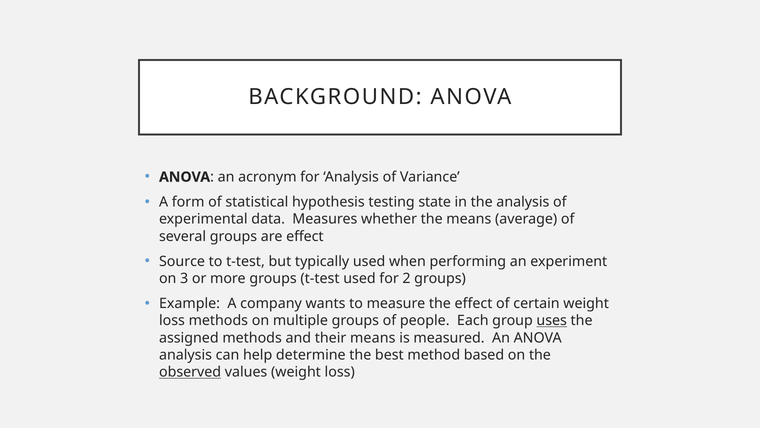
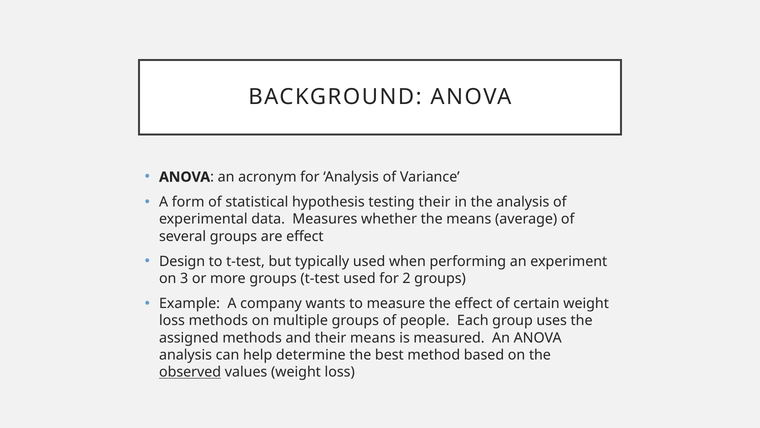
testing state: state -> their (435, 202)
Source: Source -> Design (182, 261)
uses underline: present -> none (552, 320)
